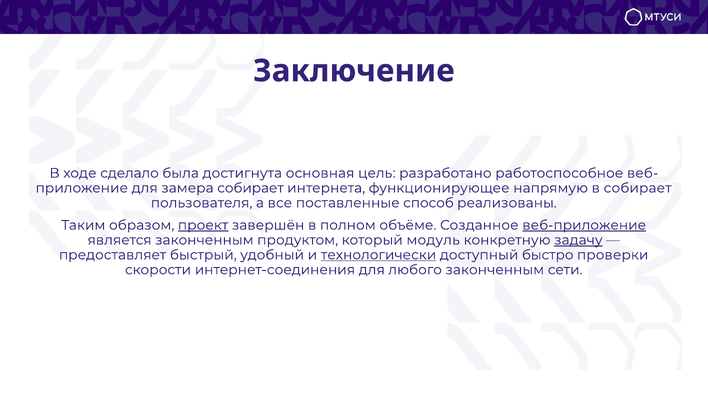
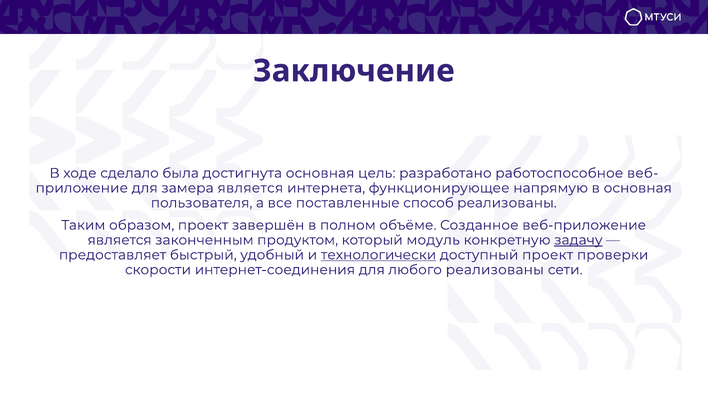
замера собирает: собирает -> является (250, 188)
в собирает: собирает -> основная (638, 188)
проект underline: present -> none (203, 225)
веб-приложение underline: present -> none (584, 225)
доступный быстро: быстро -> проект (548, 255)
любого законченным: законченным -> реализованы (495, 270)
